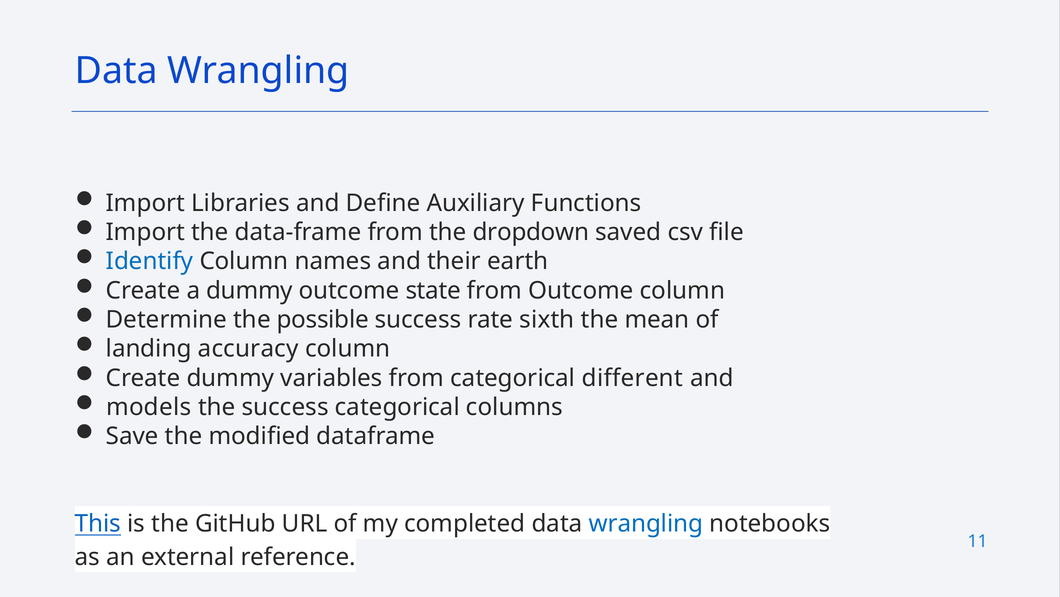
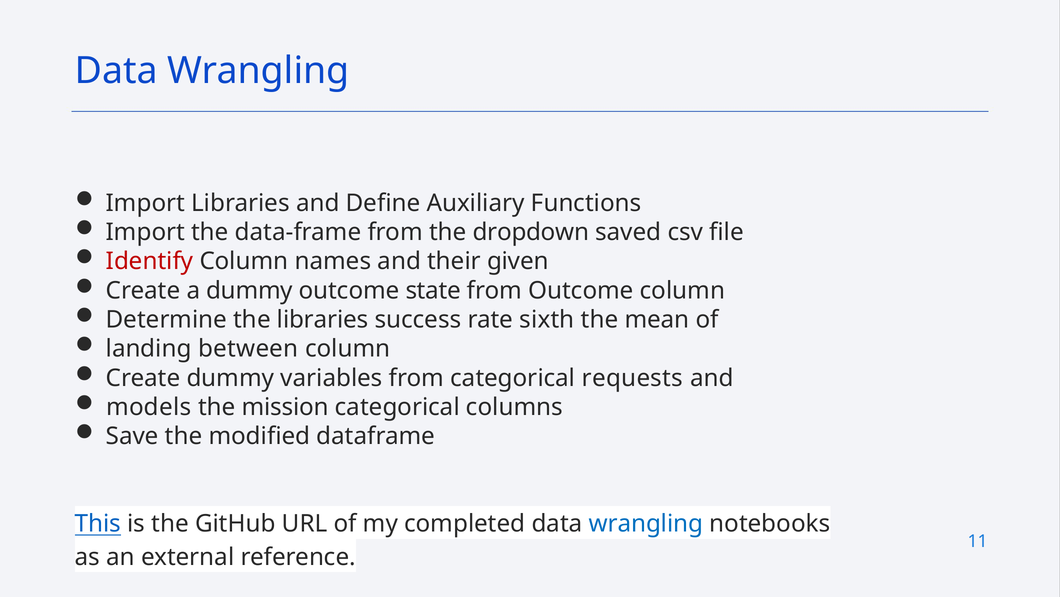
Identify colour: blue -> red (150, 261)
earth: earth -> given (518, 261)
the possible: possible -> libraries (323, 319)
accuracy: accuracy -> between (248, 348)
different: different -> requests (632, 378)
the success: success -> mission (285, 407)
